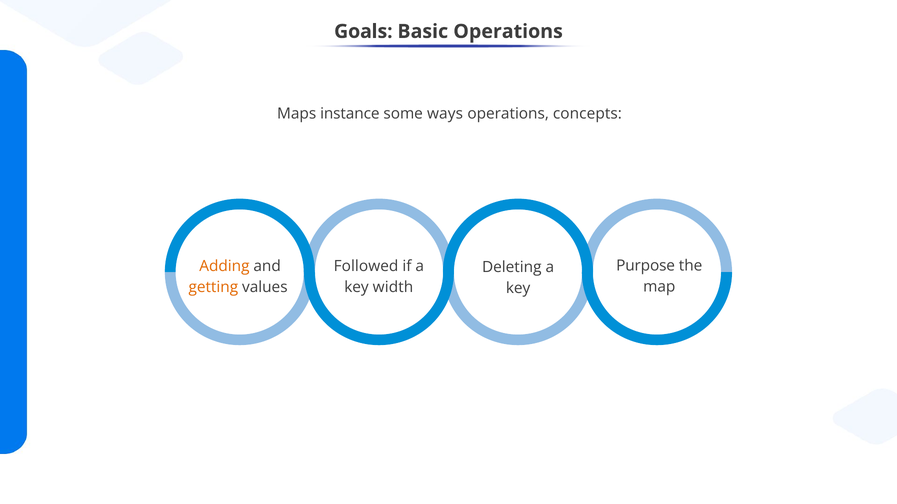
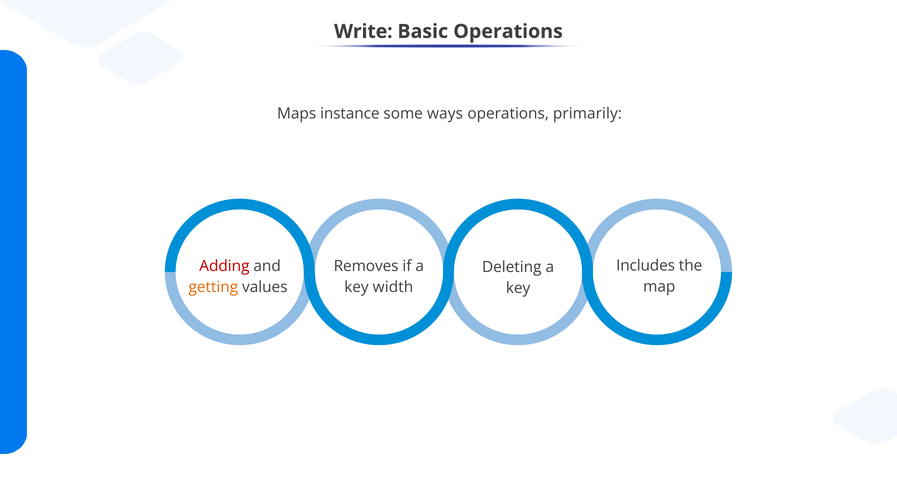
Goals: Goals -> Write (363, 32)
concepts: concepts -> primarily (587, 114)
Purpose: Purpose -> Includes (646, 266)
Adding colour: orange -> red (224, 266)
Followed: Followed -> Removes (366, 266)
